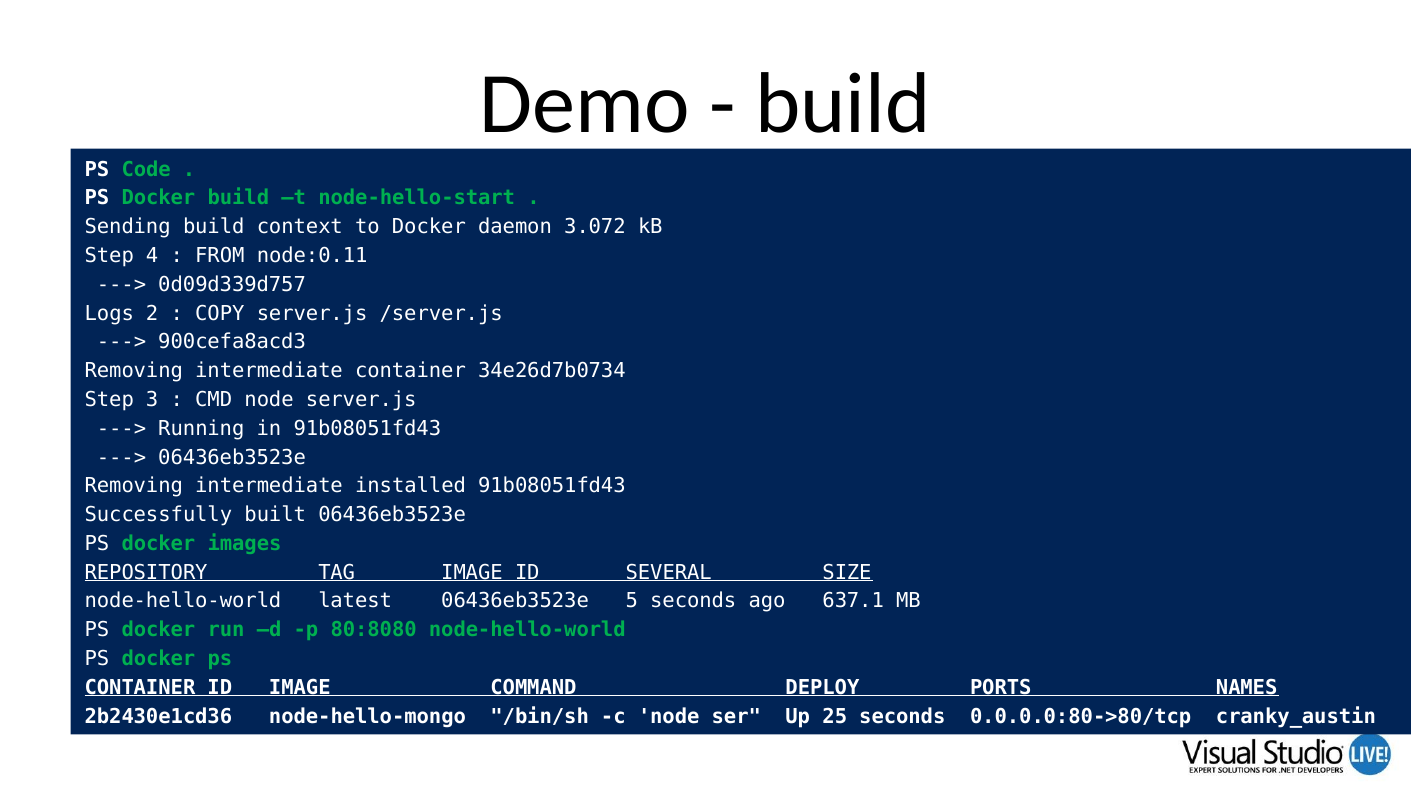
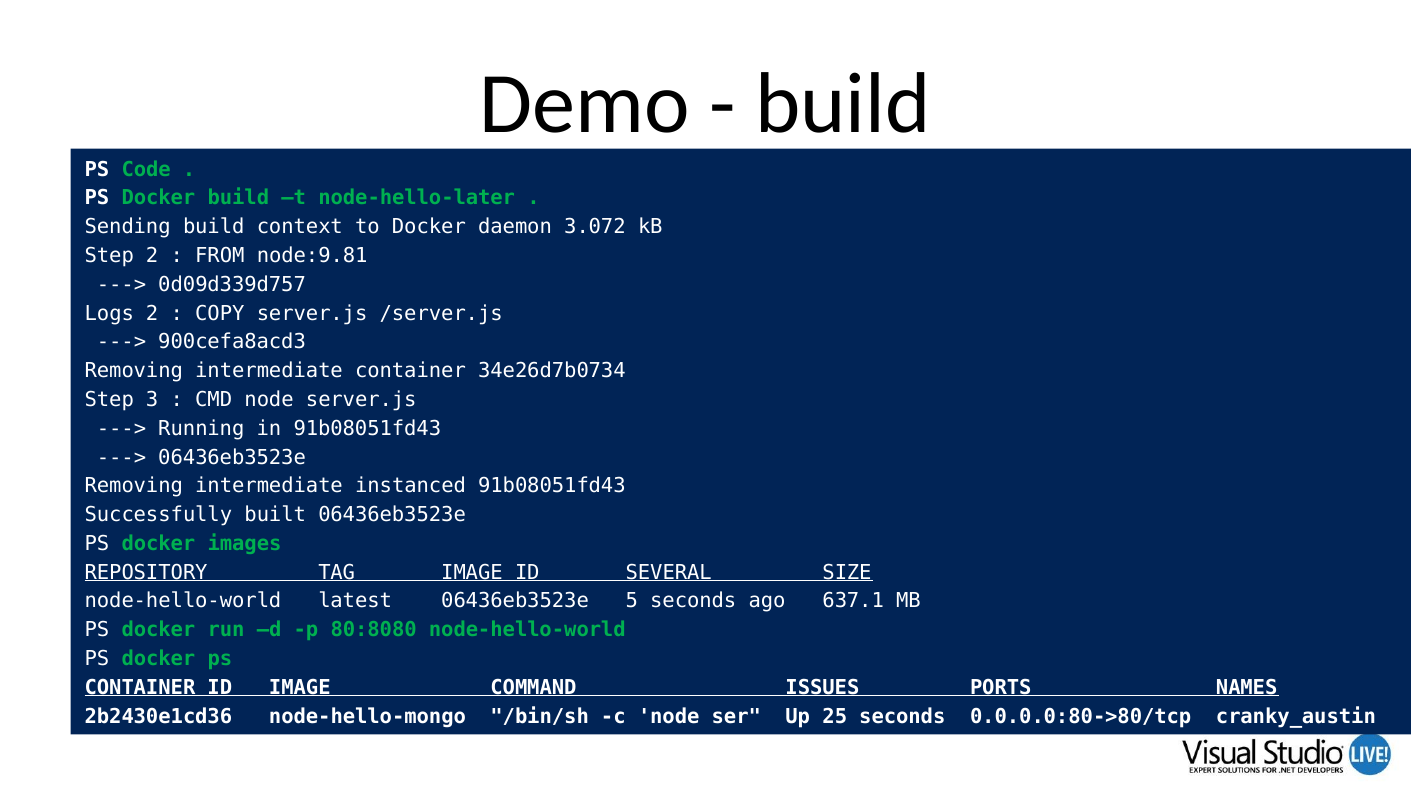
node-hello-start: node-hello-start -> node-hello-later (417, 198)
Step 4: 4 -> 2 (152, 256)
node:0.11: node:0.11 -> node:9.81 (312, 256)
installed: installed -> instanced (411, 486)
DEPLOY: DEPLOY -> ISSUES (822, 687)
